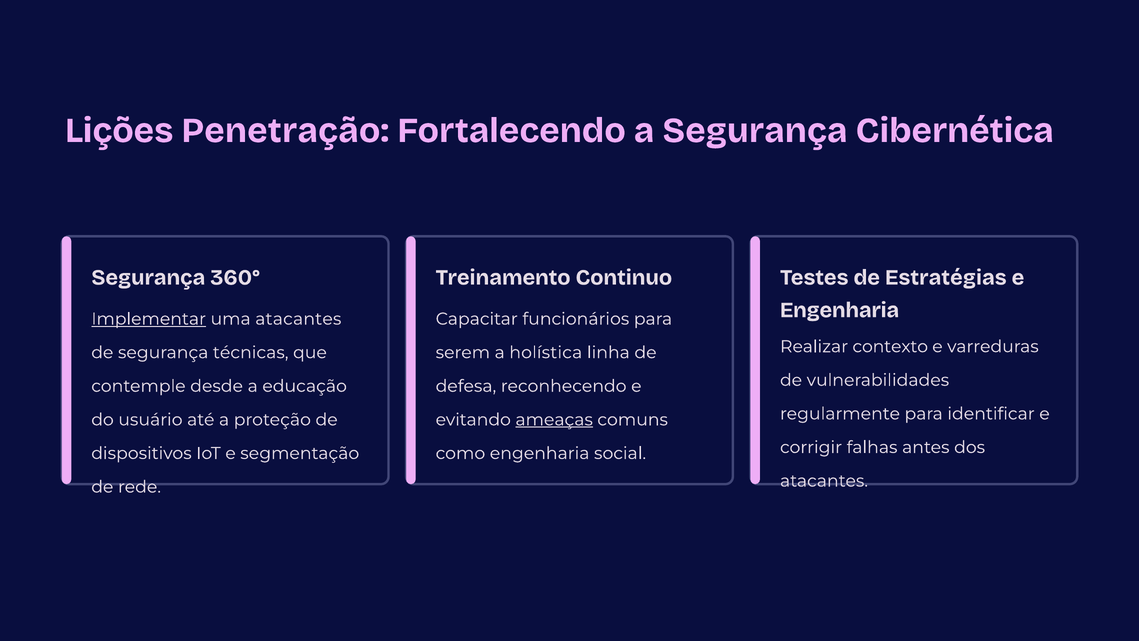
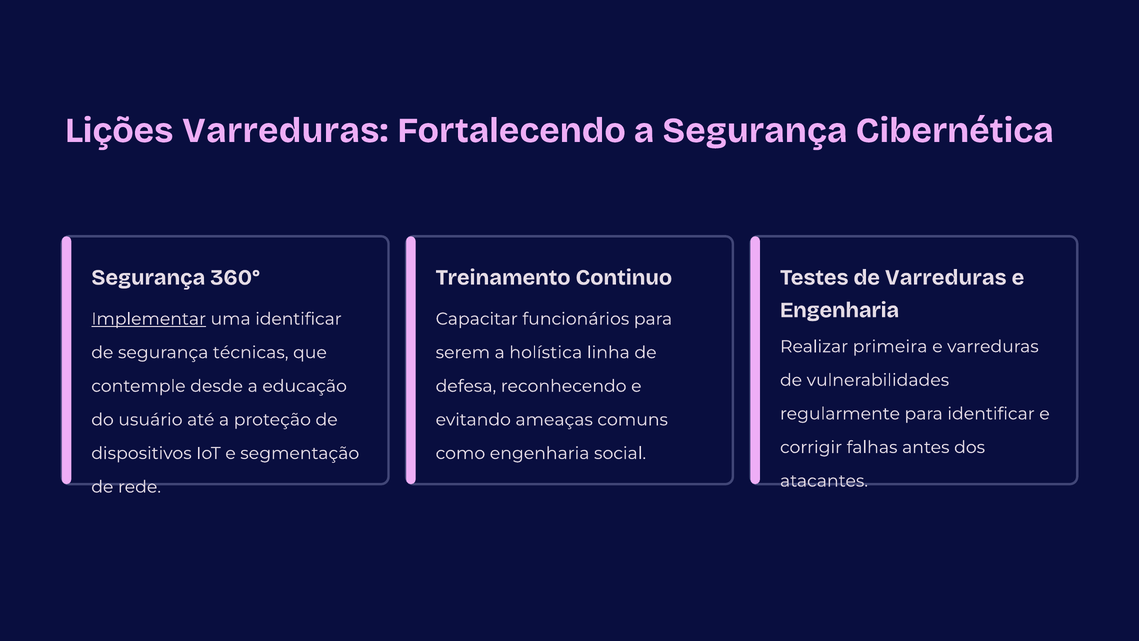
Lições Penetração: Penetração -> Varreduras (285, 130)
de Estratégias: Estratégias -> Varreduras (946, 277)
uma atacantes: atacantes -> identificar (298, 319)
contexto: contexto -> primeira (890, 346)
ameaças underline: present -> none (554, 420)
